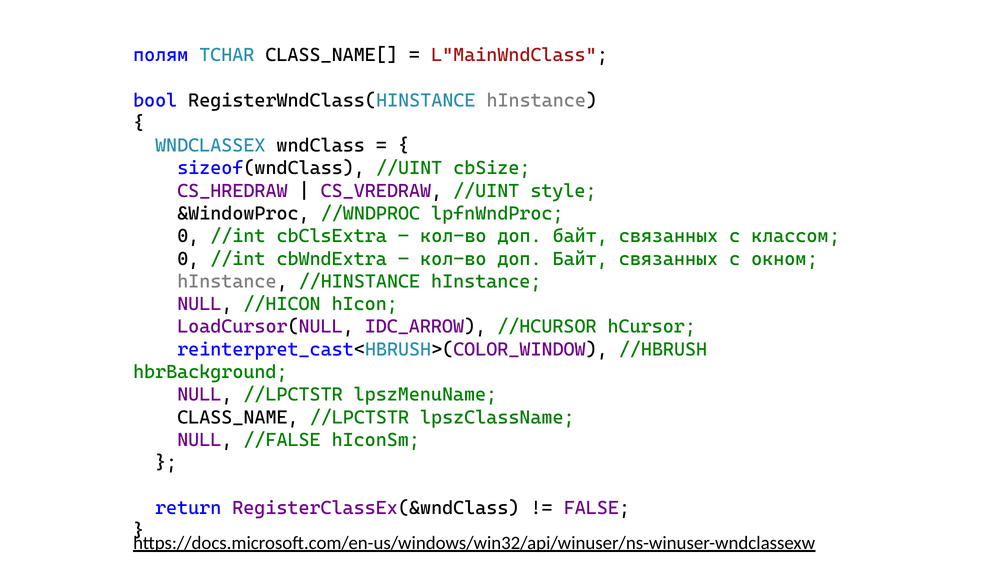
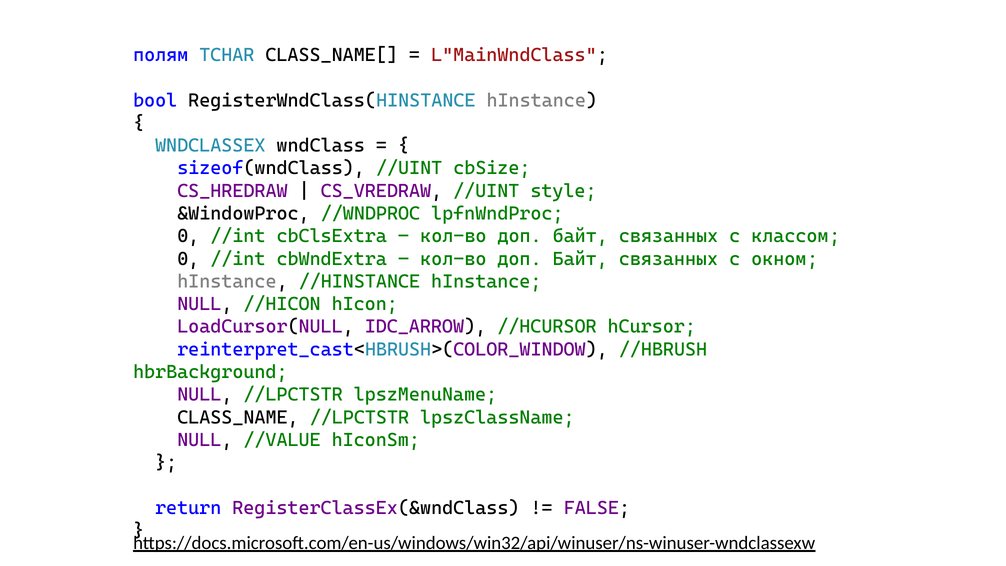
//FALSE: //FALSE -> //VALUE (282, 440)
